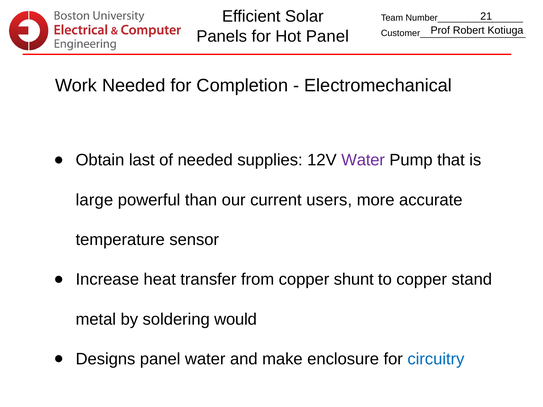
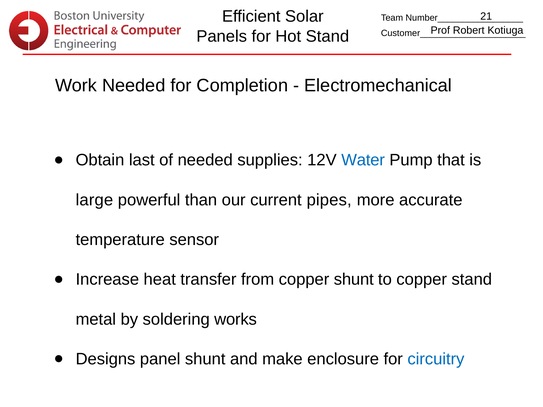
Panel: Panel -> Stand (327, 36)
Water colour: purple -> blue (363, 160)
users: users -> pipes (329, 200)
would: would -> works (236, 319)
panel water: water -> shunt (205, 359)
